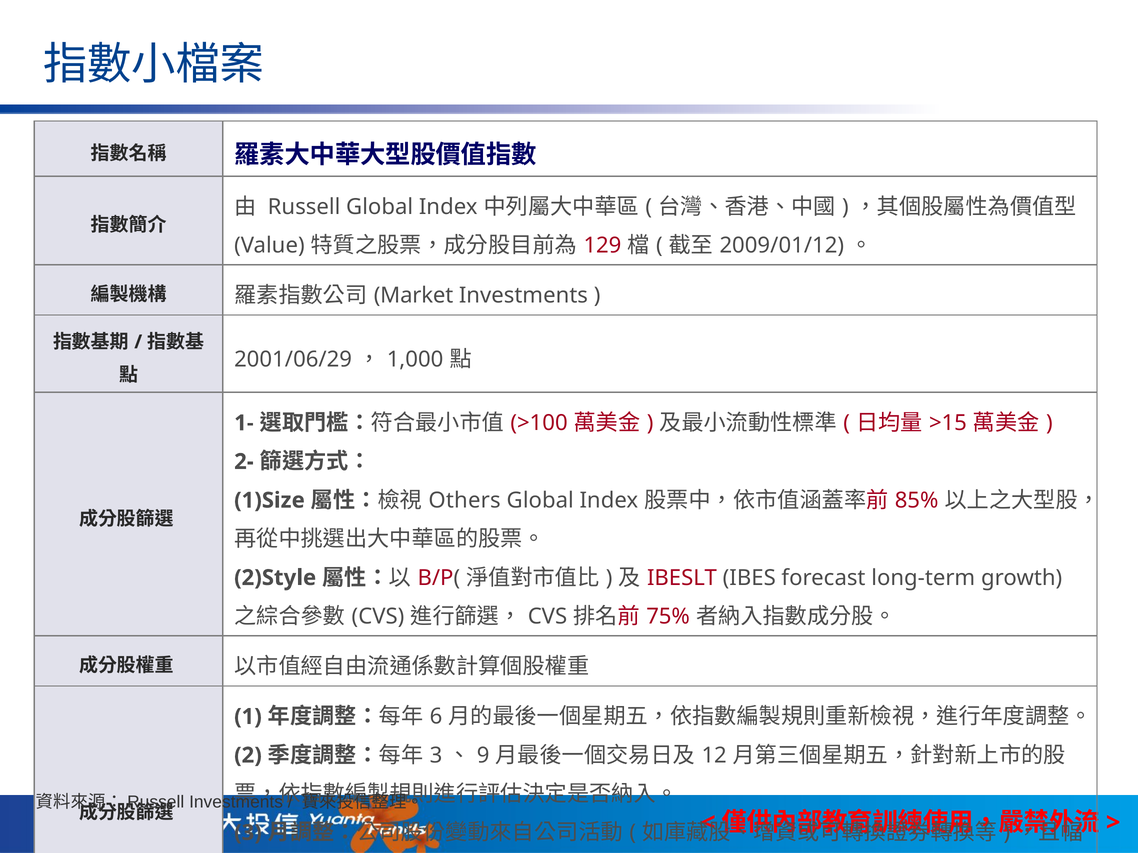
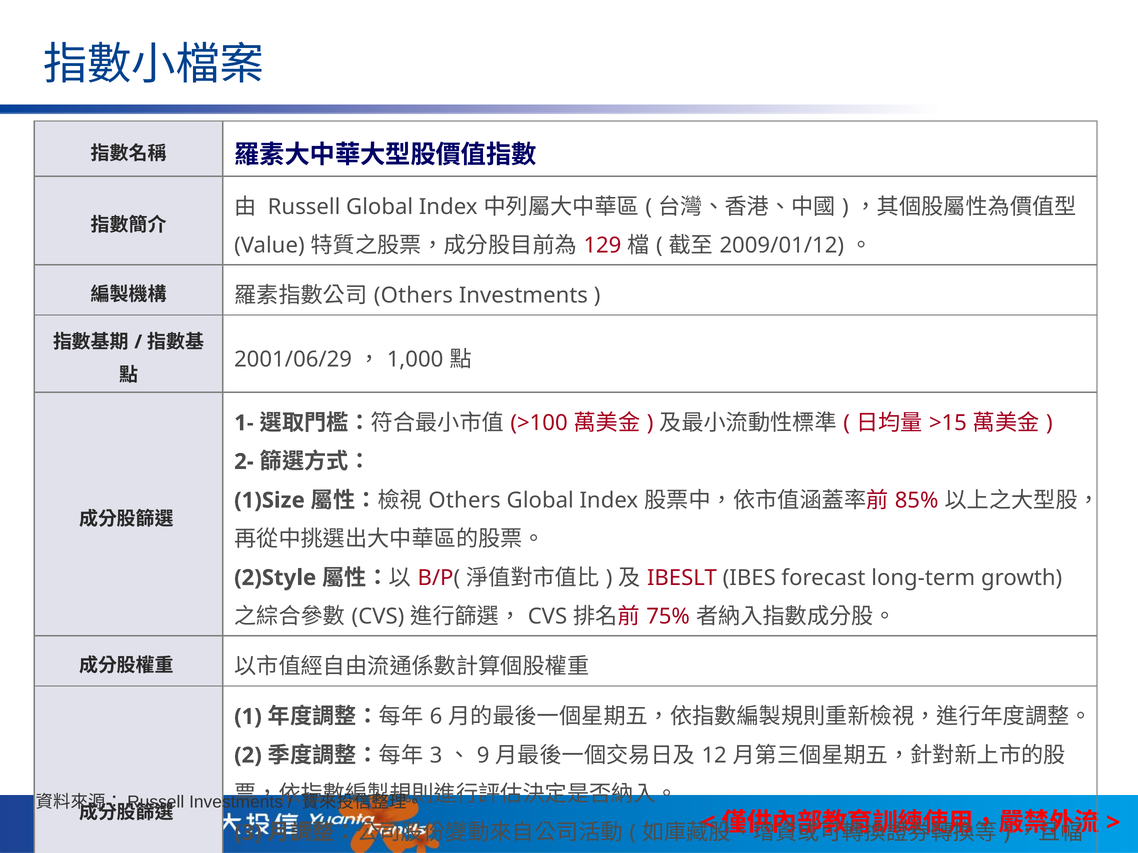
Market: Market -> Others (413, 296)
